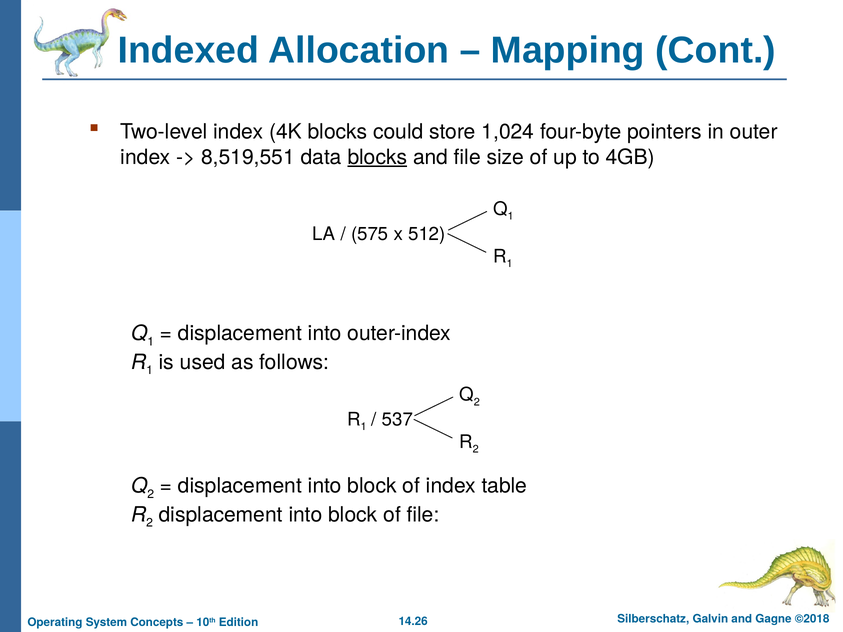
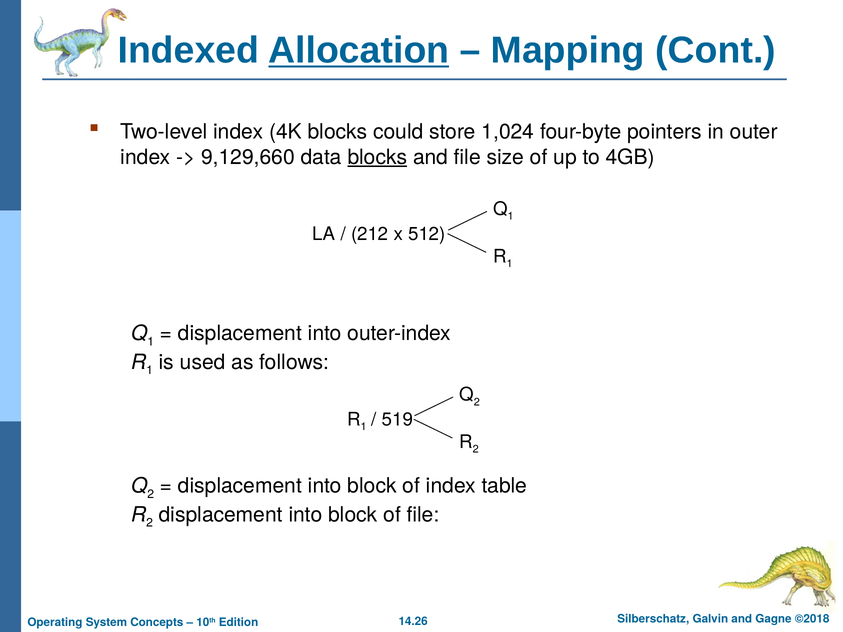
Allocation underline: none -> present (359, 50)
8,519,551: 8,519,551 -> 9,129,660 (248, 157)
575: 575 -> 212 (370, 234)
537: 537 -> 519 (397, 420)
